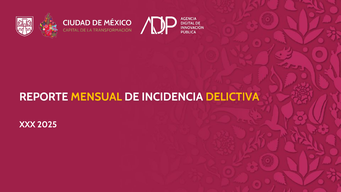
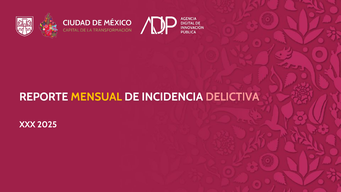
DELICTIVA colour: yellow -> pink (232, 97)
